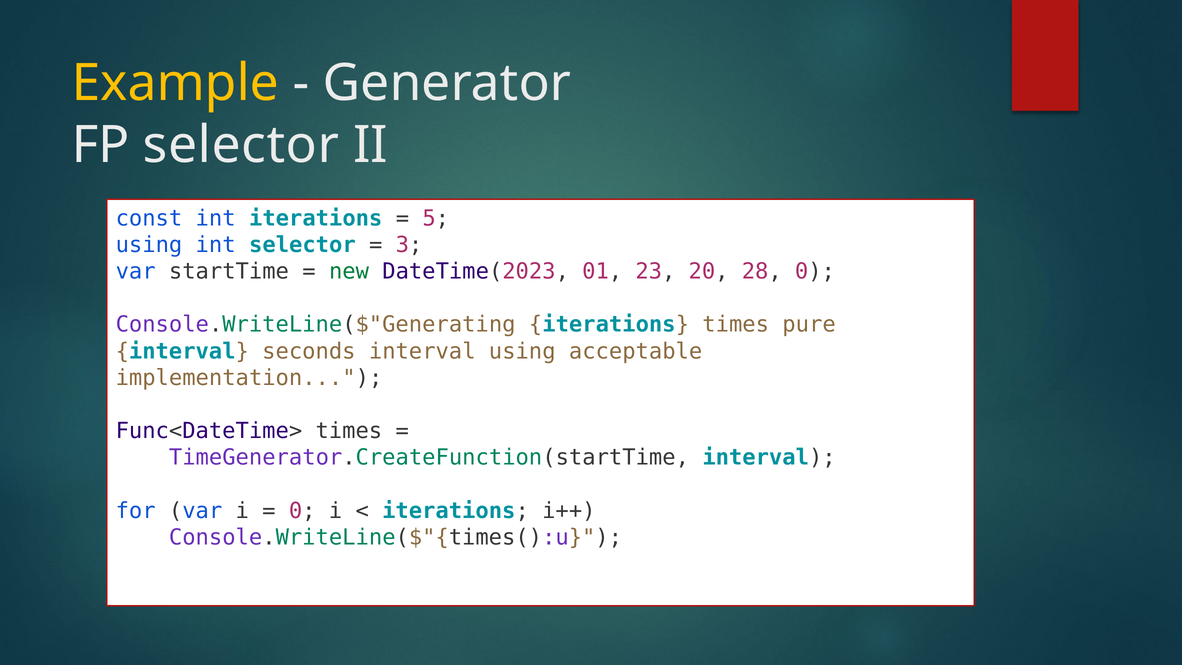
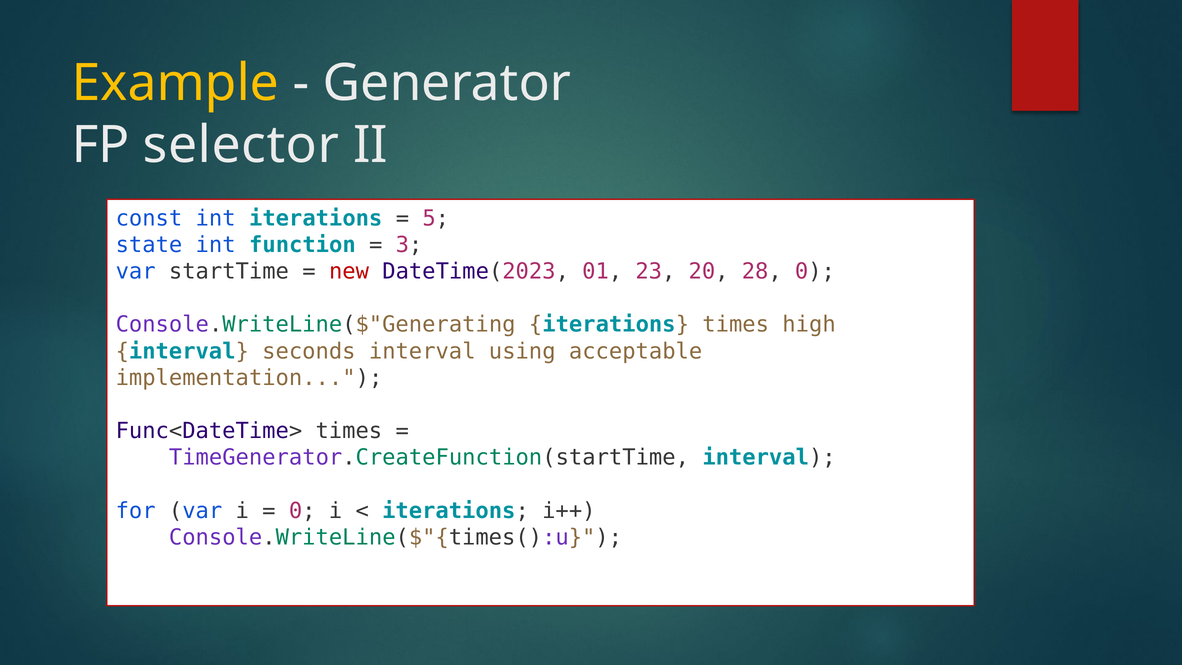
using: using -> state (149, 245)
int selector: selector -> function (302, 245)
new colour: green -> red (349, 271)
pure: pure -> high (809, 325)
